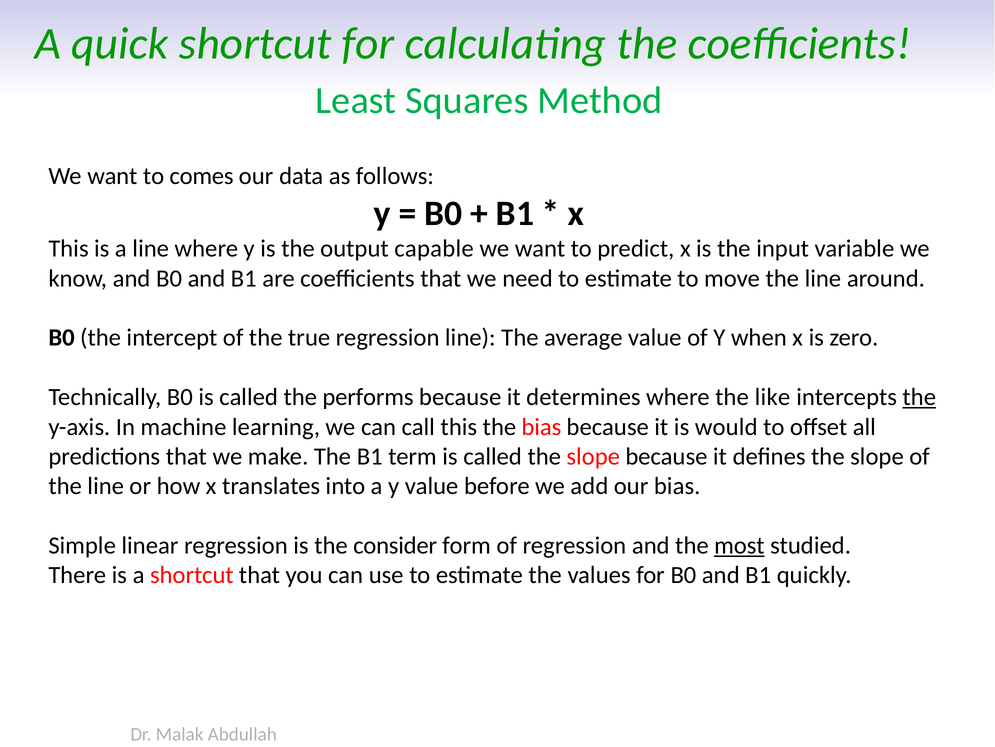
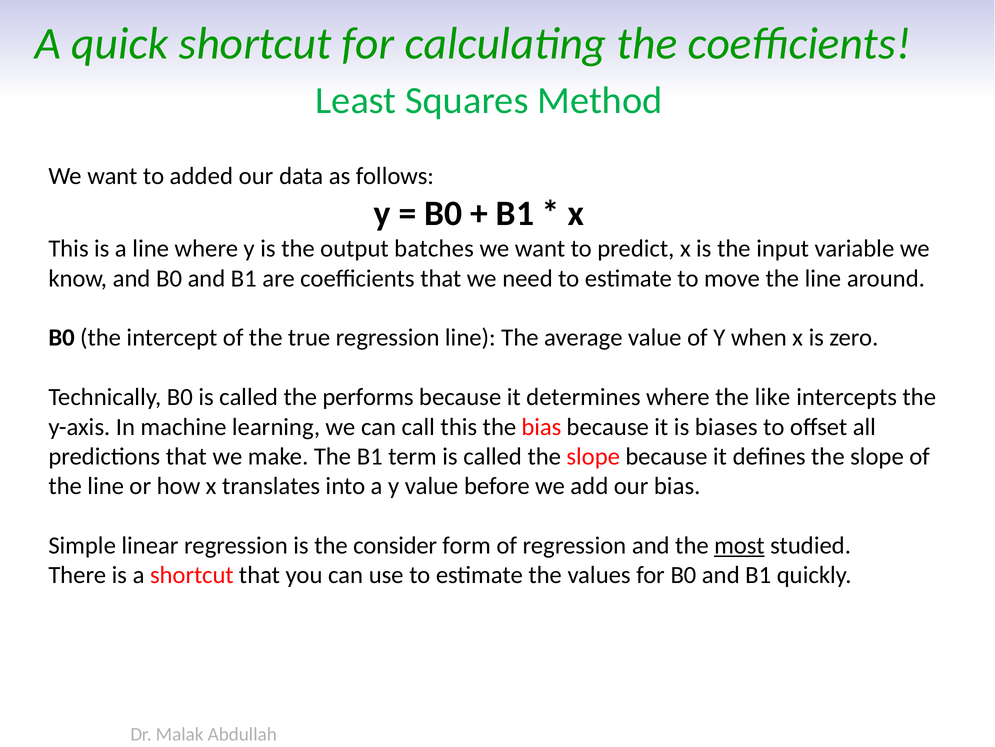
comes: comes -> added (201, 176)
capable: capable -> batches (434, 249)
the underline: present -> none (919, 397)
would: would -> biases (726, 427)
